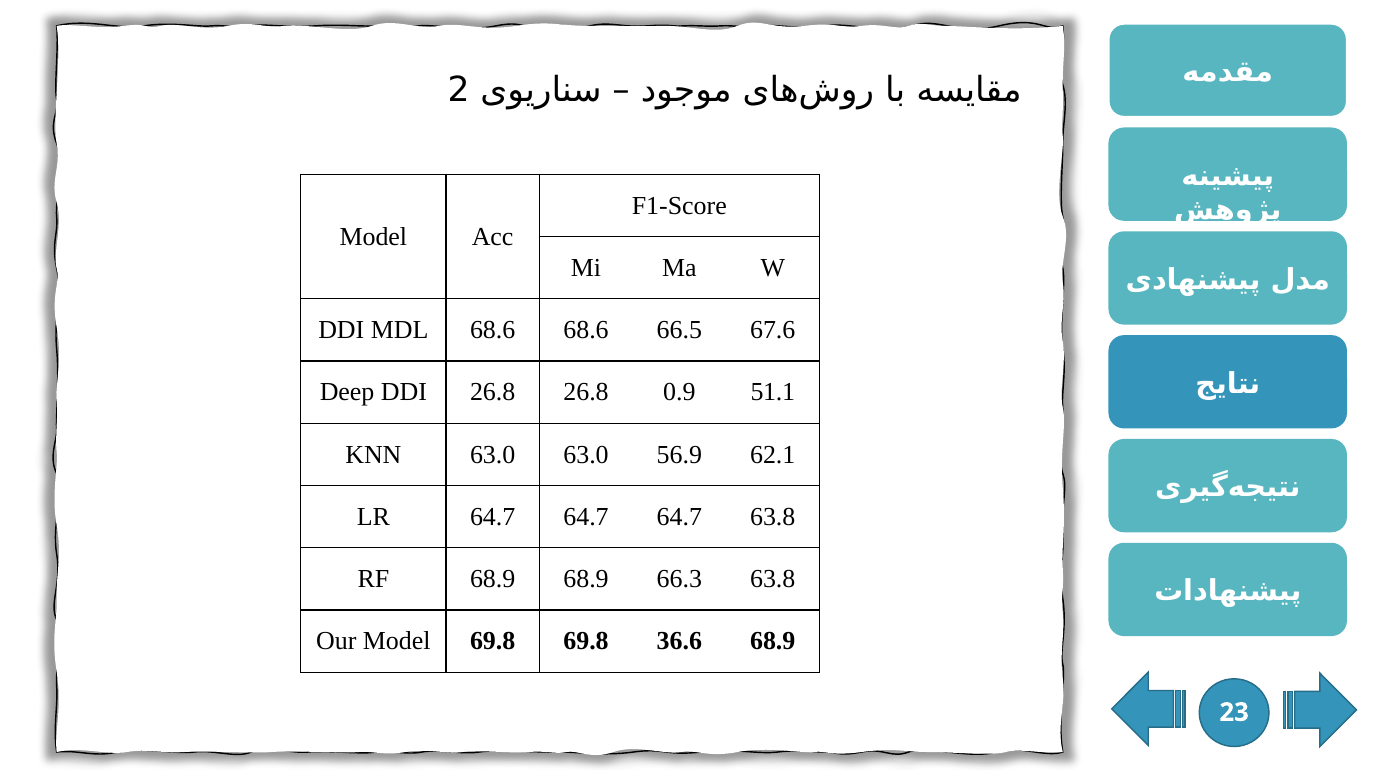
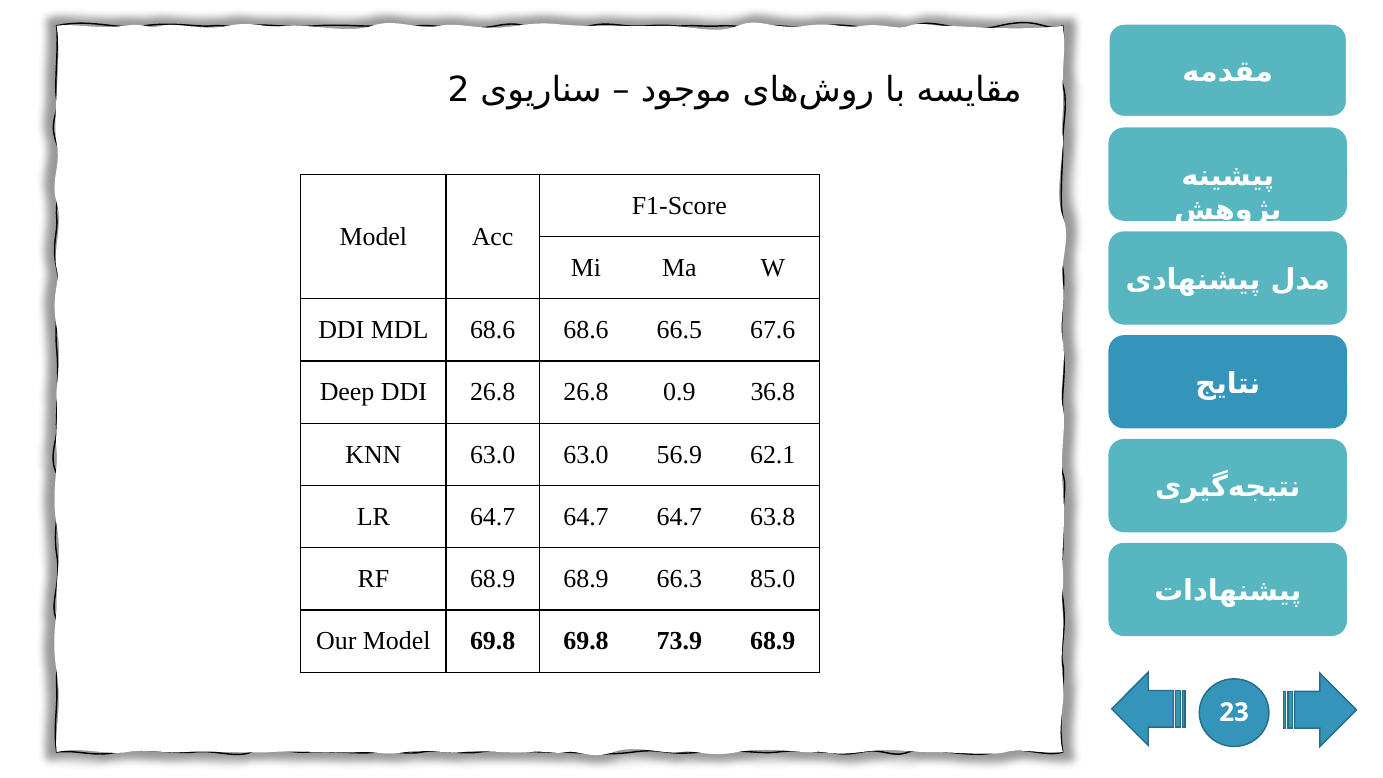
51.1: 51.1 -> 36.8 (773, 392)
66.3 63.8: 63.8 -> 85.0 (773, 579)
36.6: 36.6 -> 73.9 (679, 641)
